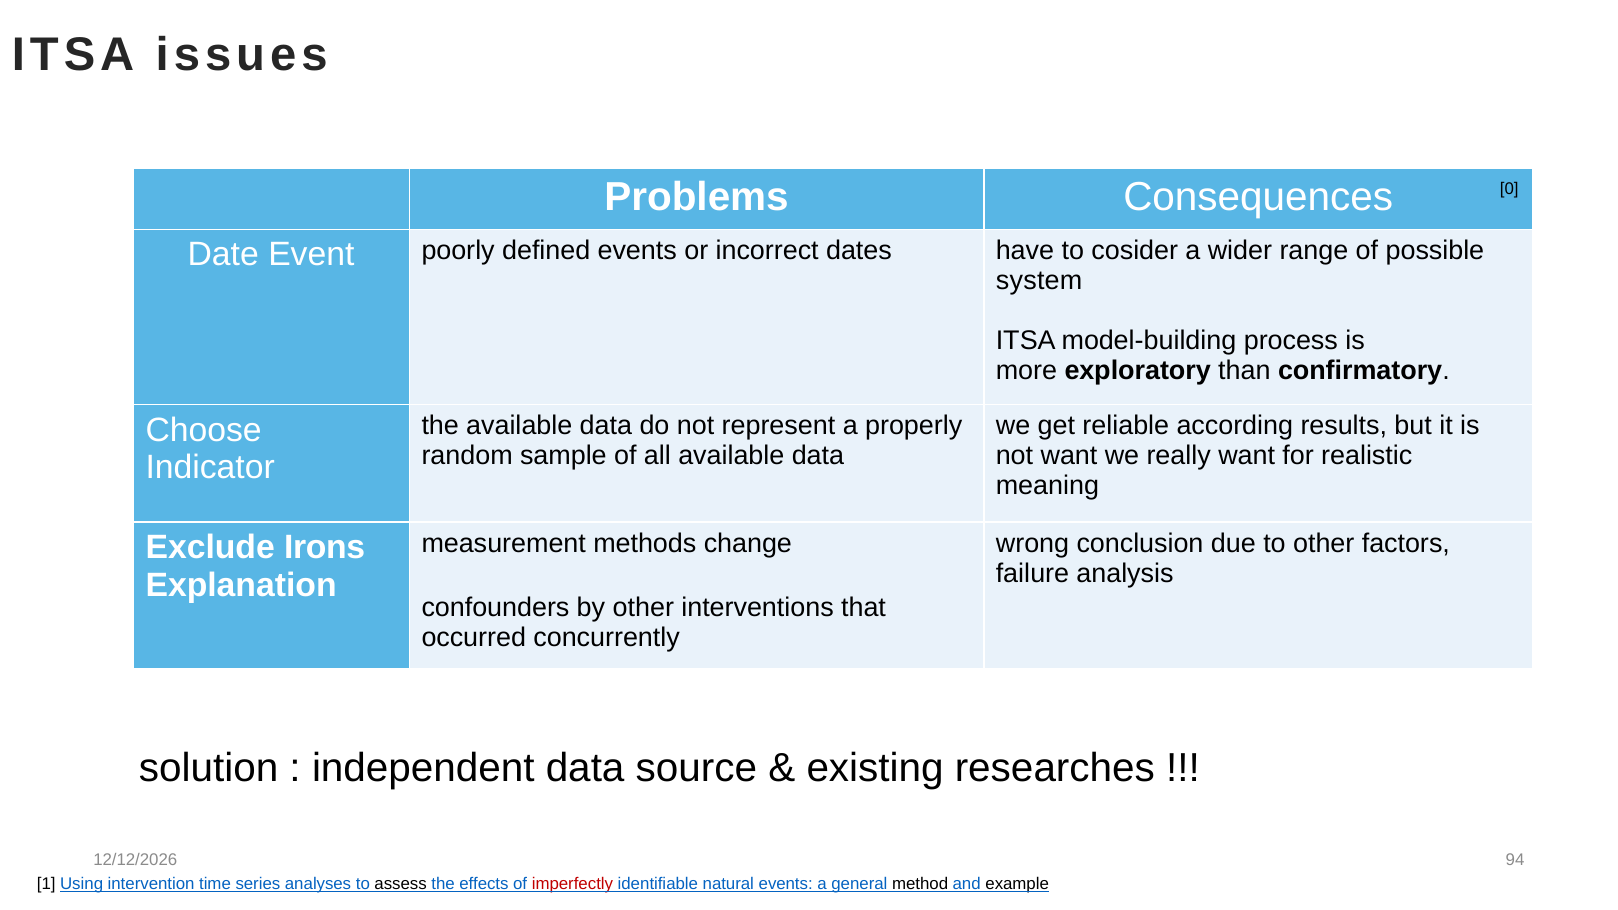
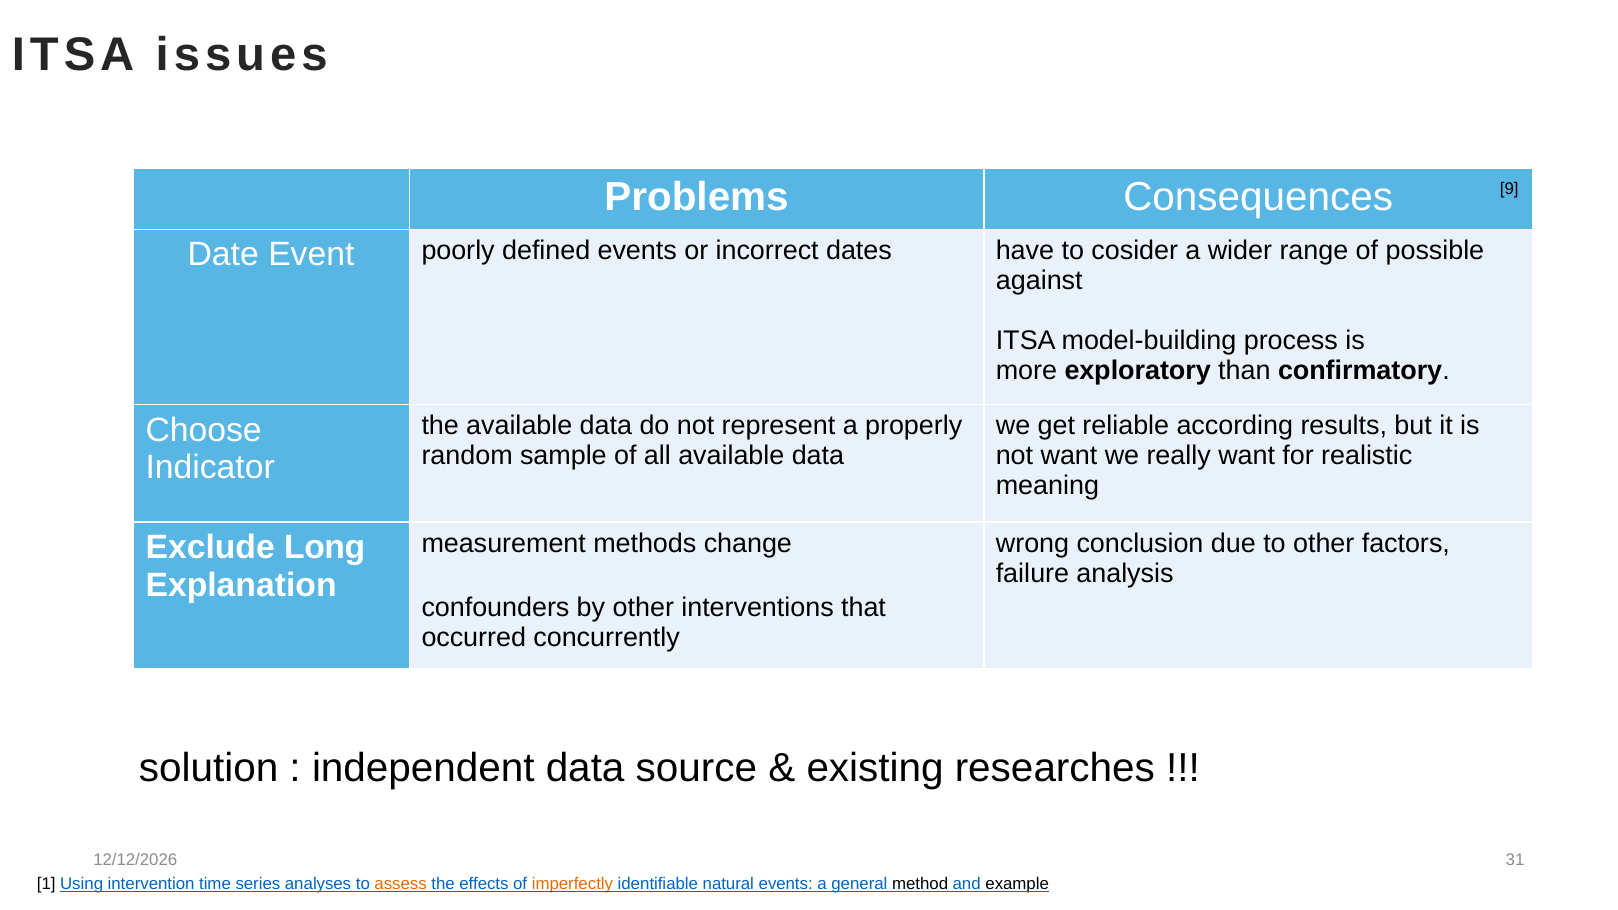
0: 0 -> 9 (1509, 189)
system: system -> against (1039, 281)
Irons: Irons -> Long (325, 548)
94: 94 -> 31 (1515, 860)
assess colour: black -> orange (401, 884)
imperfectly colour: red -> orange (572, 884)
